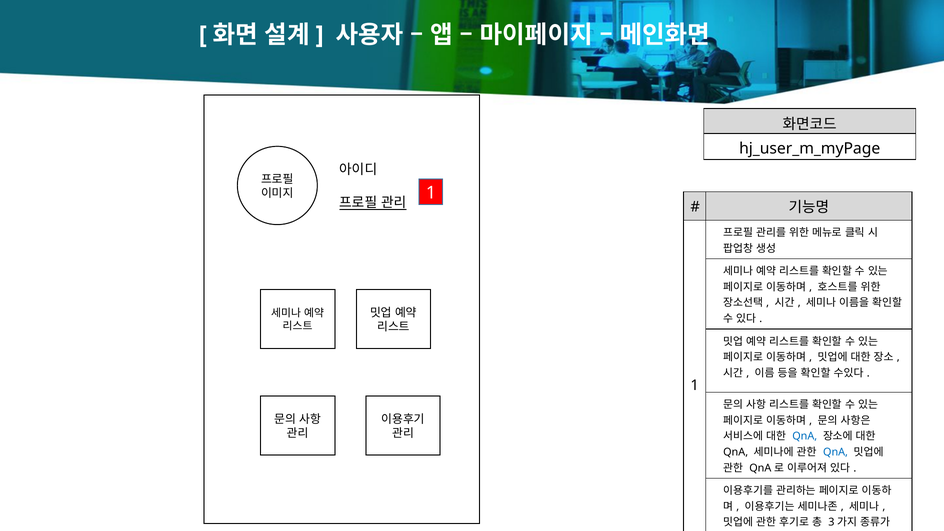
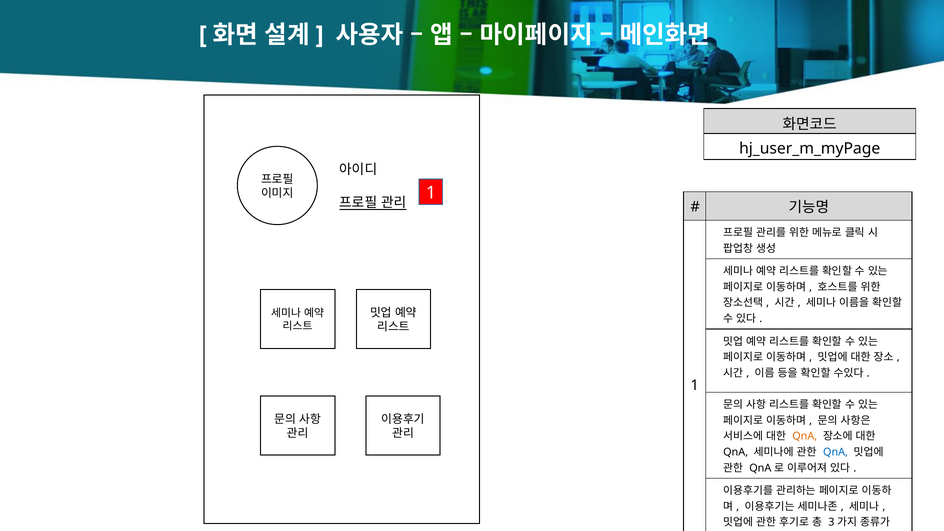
QnA colour: blue -> orange (805, 436)
